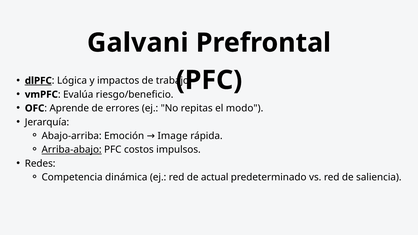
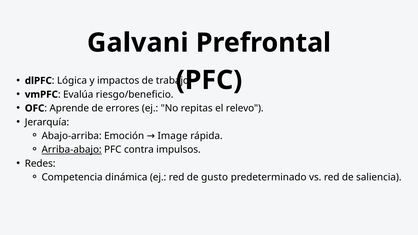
dlPFC underline: present -> none (38, 81)
modo: modo -> relevo (245, 108)
costos: costos -> contra (139, 150)
actual: actual -> gusto (215, 177)
